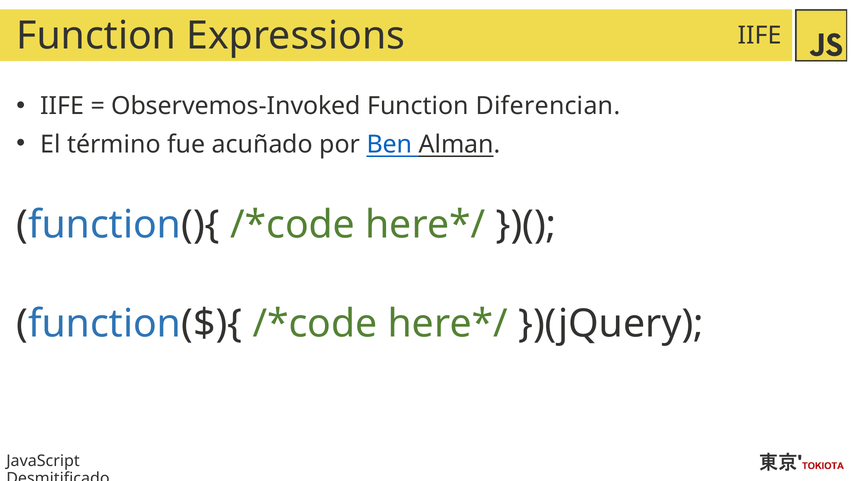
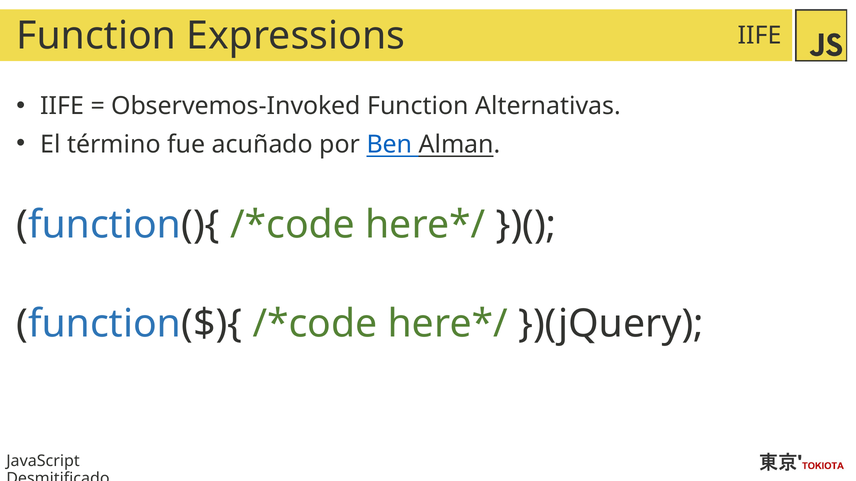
Diferencian: Diferencian -> Alternativas (548, 106)
